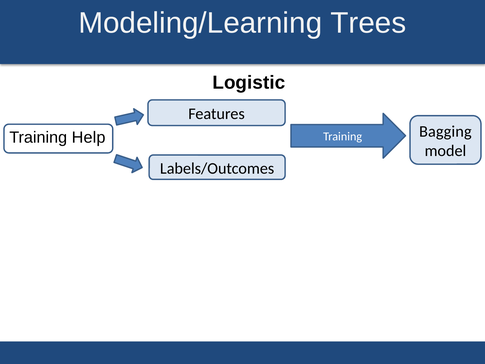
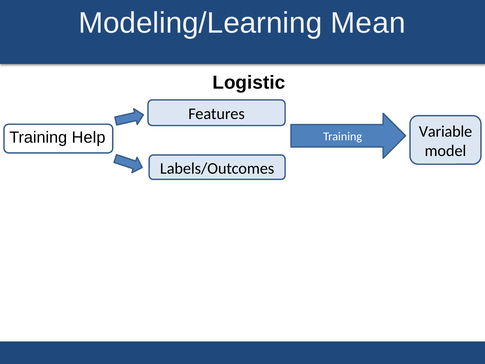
Trees: Trees -> Mean (368, 23)
Bagging: Bagging -> Variable (446, 131)
